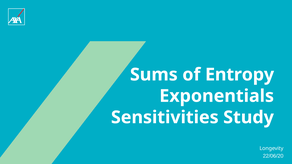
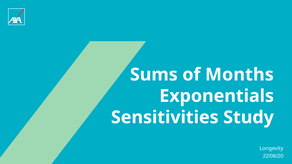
Entropy: Entropy -> Months (239, 75)
